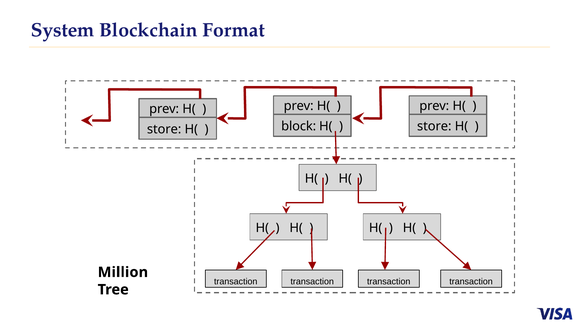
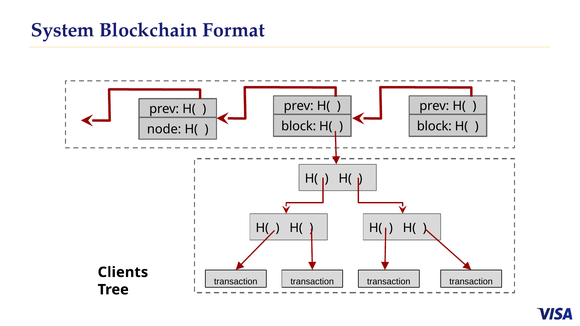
store: store -> block (434, 126)
store: store -> node (164, 129)
Million: Million -> Clients (123, 272)
